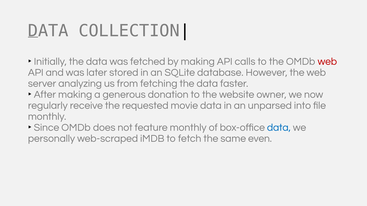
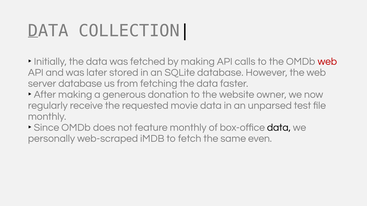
server analyzing: analyzing -> database (80, 84)
into: into -> test (303, 106)
data colour: blue -> black (279, 128)
